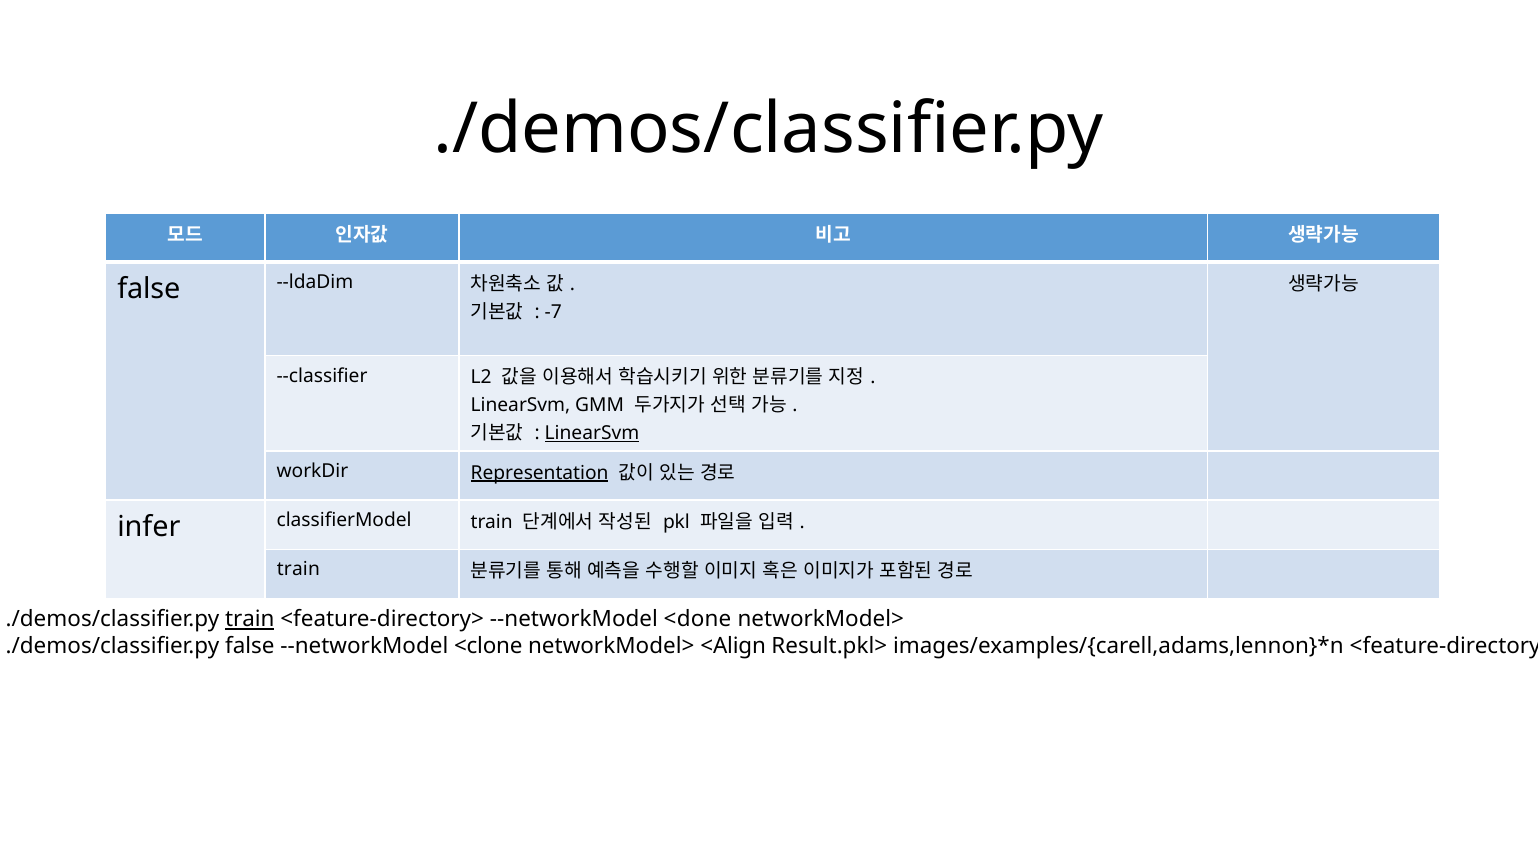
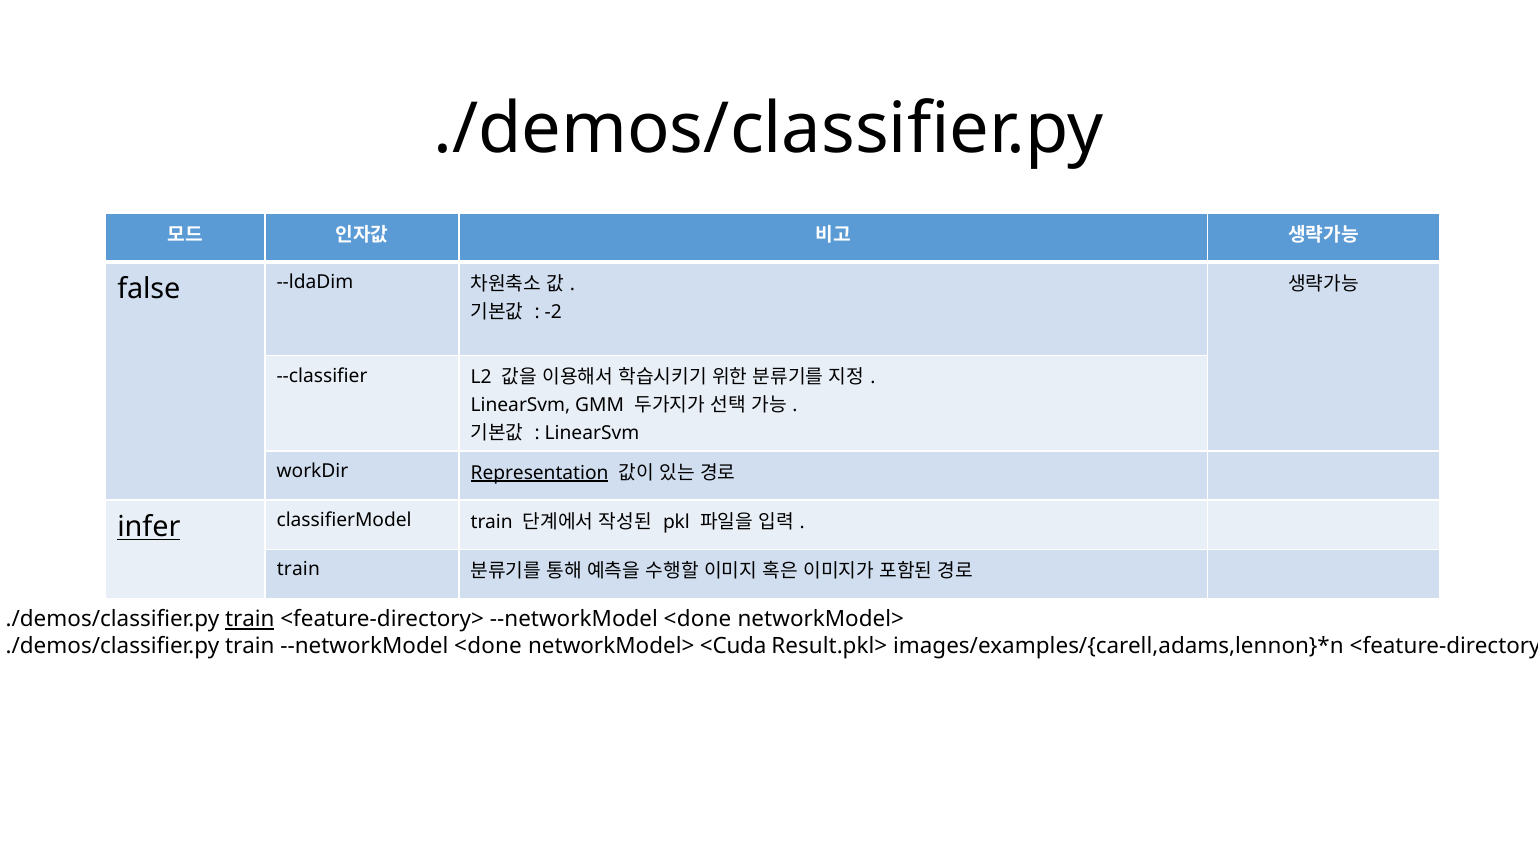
-7: -7 -> -2 (553, 312)
LinearSvm underline: present -> none (592, 433)
infer underline: none -> present (149, 527)
false: false -> train (250, 646)
<clone: <clone -> <done (488, 646)
<Align: <Align -> <Cuda (733, 646)
